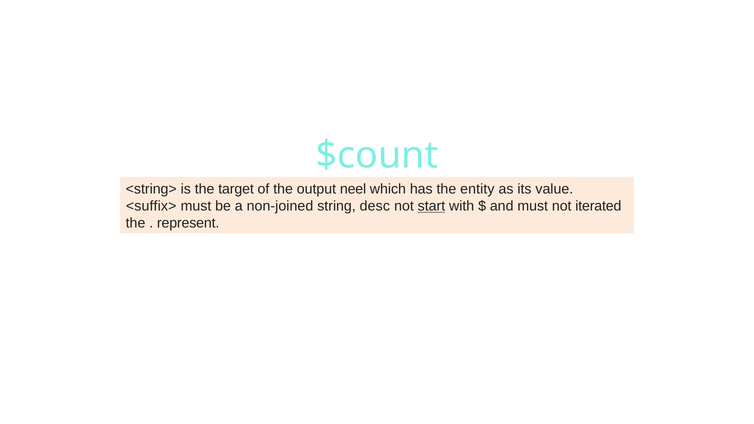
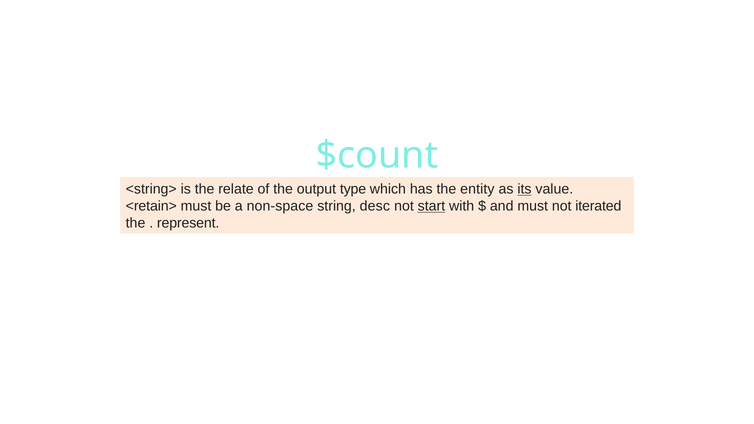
target: target -> relate (236, 189)
neel: neel -> type (353, 189)
its underline: none -> present (524, 189)
<suffix>: <suffix> -> <retain> (151, 206)
non-joined: non-joined -> non-space (280, 206)
